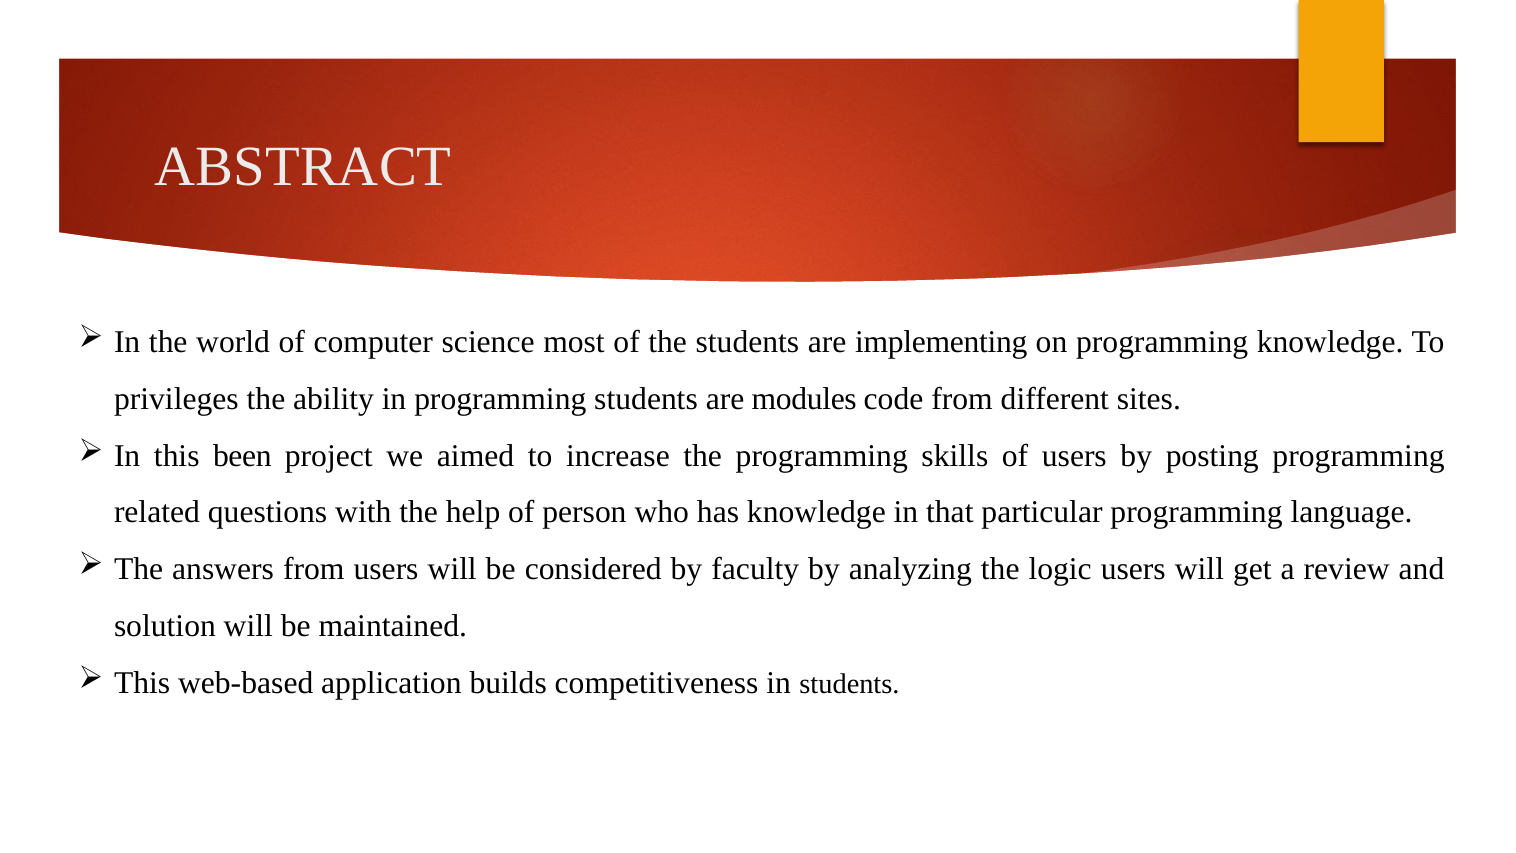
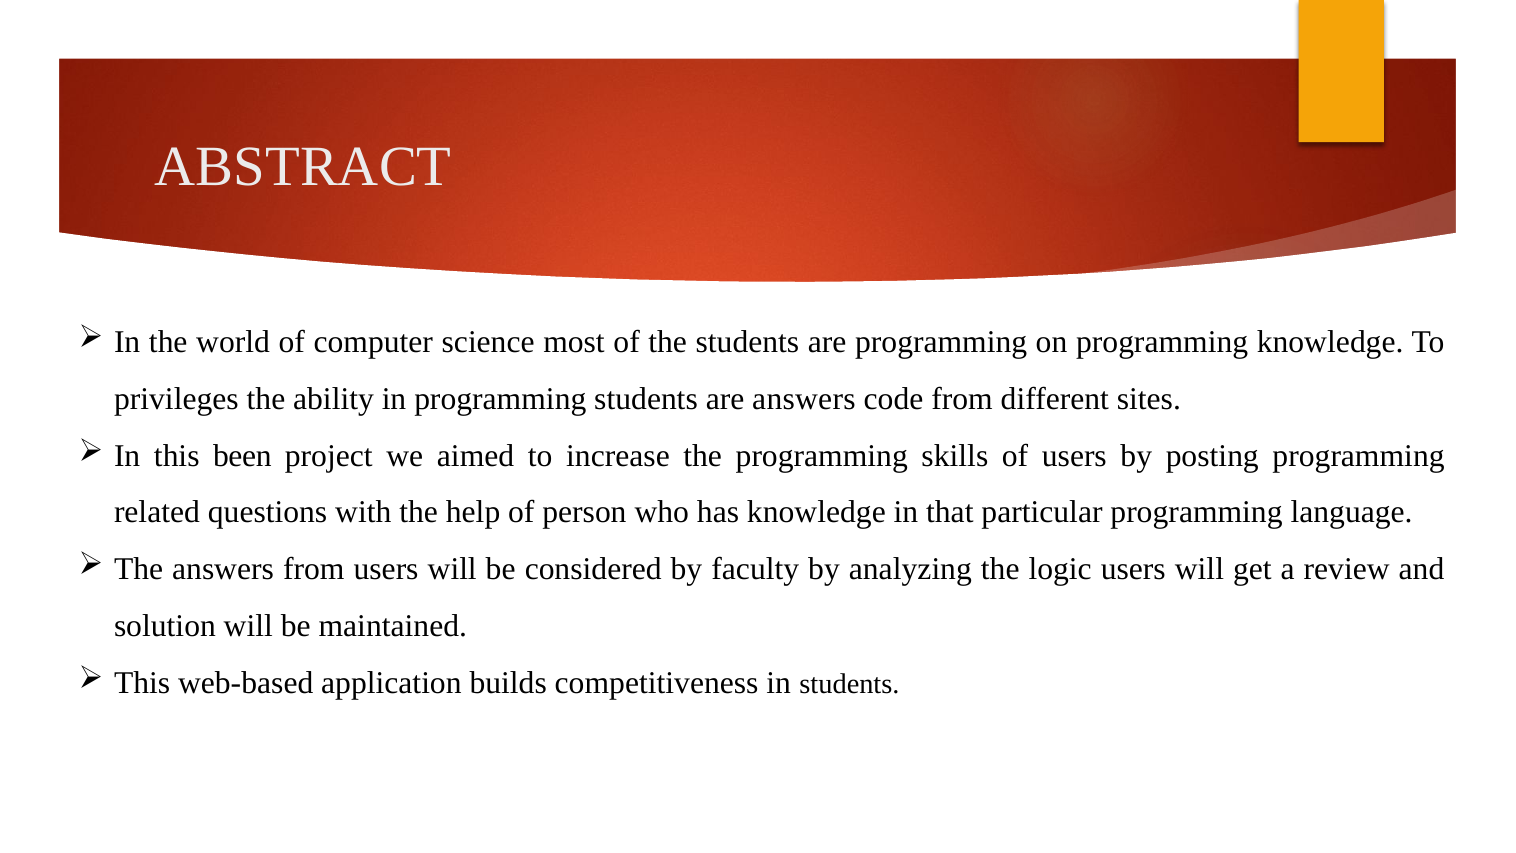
are implementing: implementing -> programming (941, 342)
are modules: modules -> answers (804, 399)
